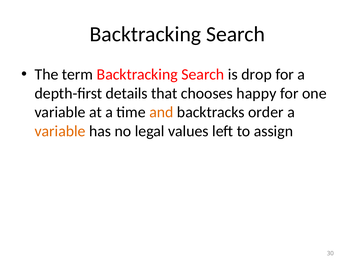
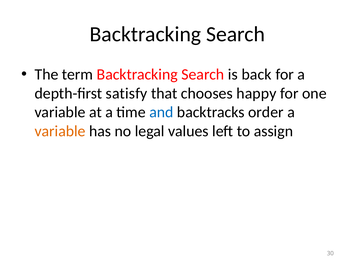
drop: drop -> back (257, 74)
details: details -> satisfy (127, 93)
and colour: orange -> blue (161, 112)
